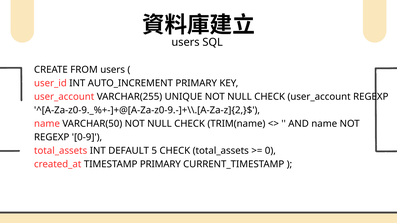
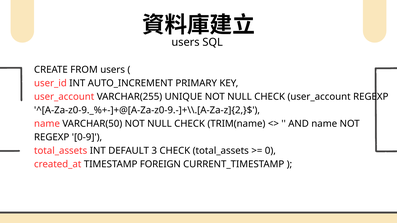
5: 5 -> 3 (154, 151)
TIMESTAMP PRIMARY: PRIMARY -> FOREIGN (160, 164)
